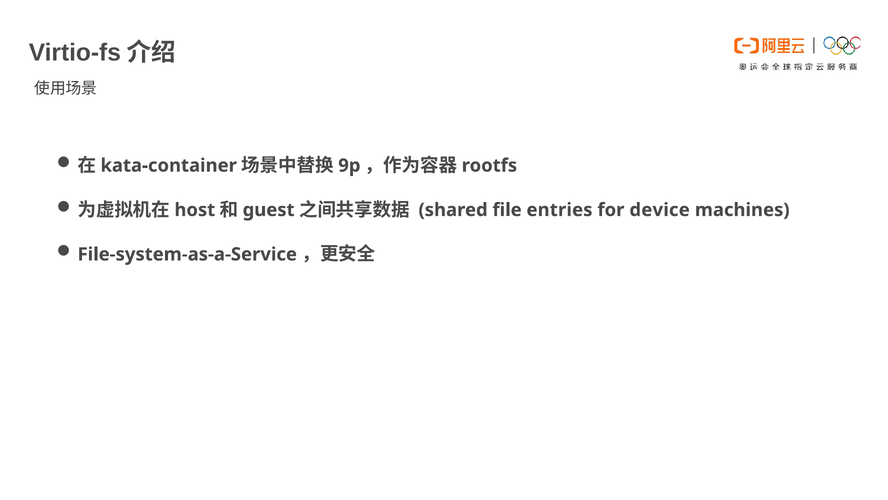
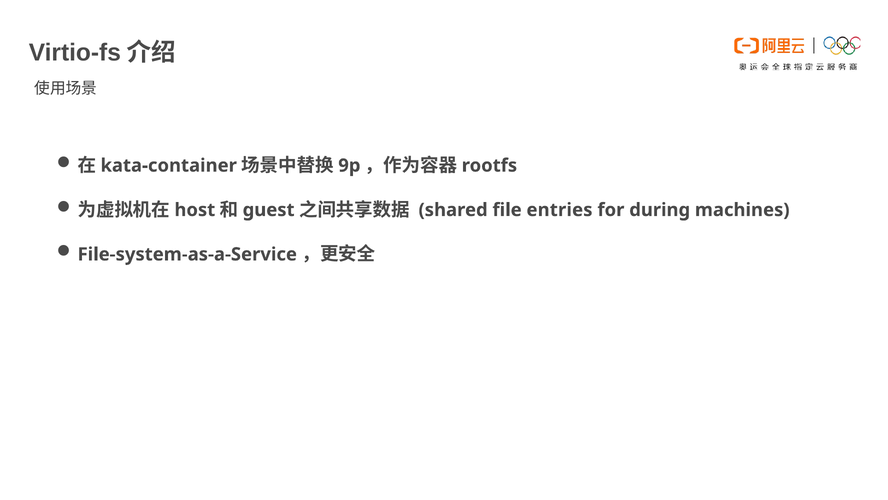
device: device -> during (660, 210)
